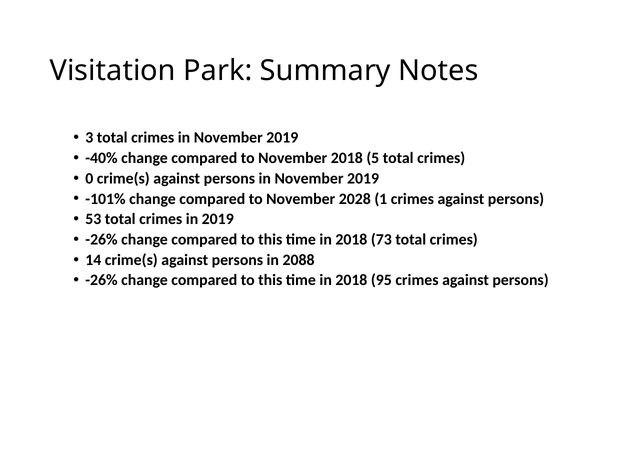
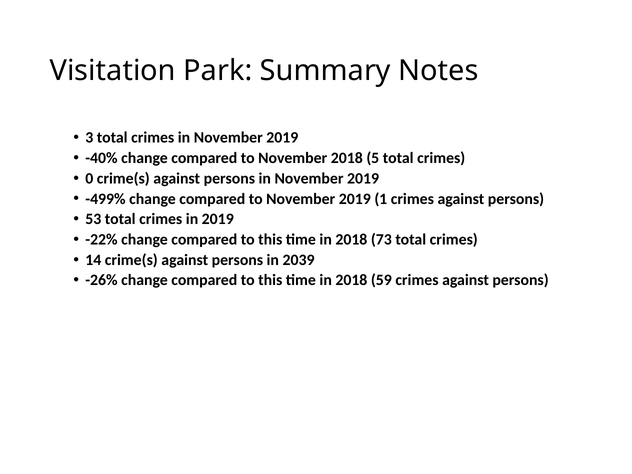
-101%: -101% -> -499% (105, 199)
to November 2028: 2028 -> 2019 (355, 199)
-26%: -26% -> -22% (101, 240)
2088: 2088 -> 2039 (299, 260)
95: 95 -> 59 (381, 280)
